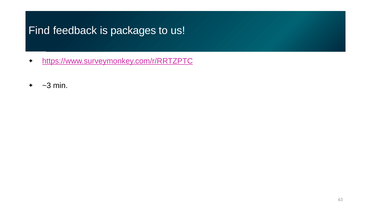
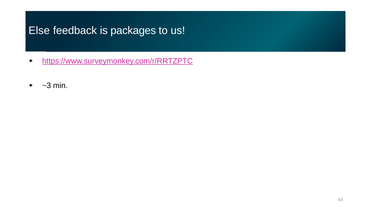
Find: Find -> Else (39, 30)
